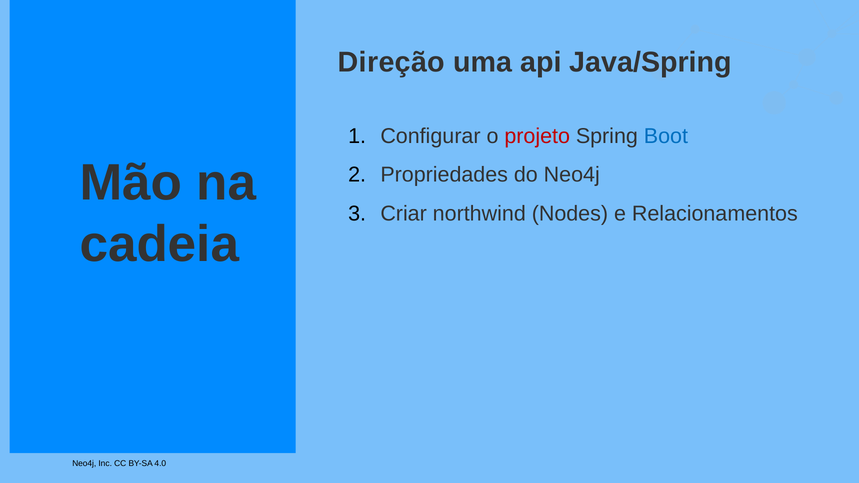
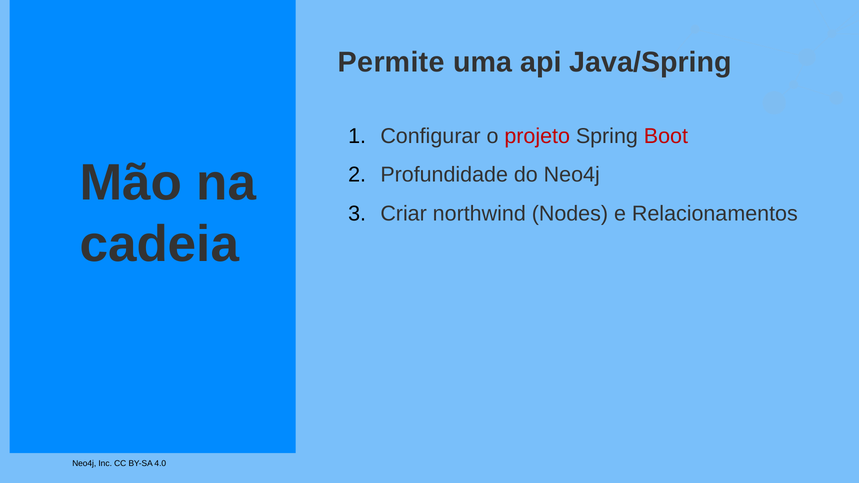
Direção: Direção -> Permite (391, 62)
Boot colour: blue -> red (666, 136)
Propriedades: Propriedades -> Profundidade (444, 175)
